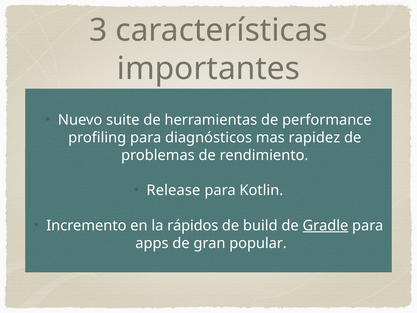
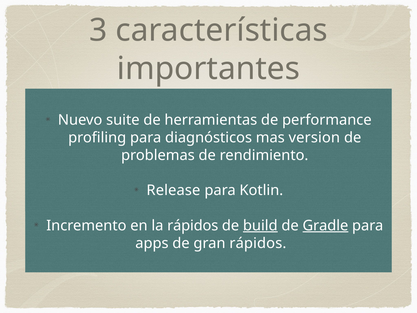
rapidez: rapidez -> version (314, 137)
build underline: none -> present (260, 225)
gran popular: popular -> rápidos (258, 243)
